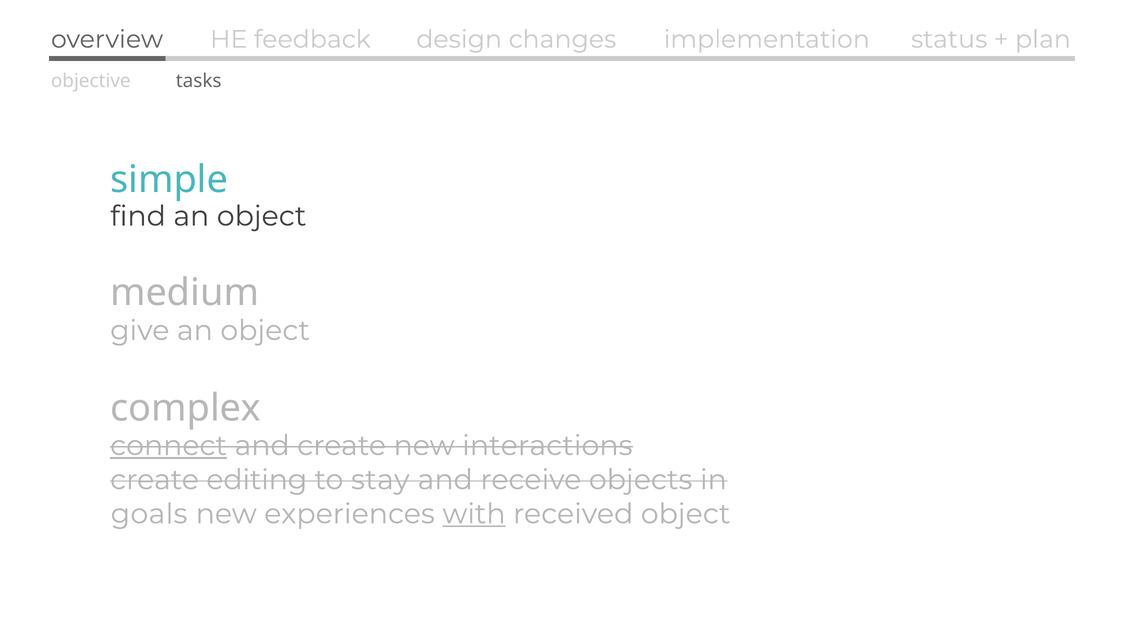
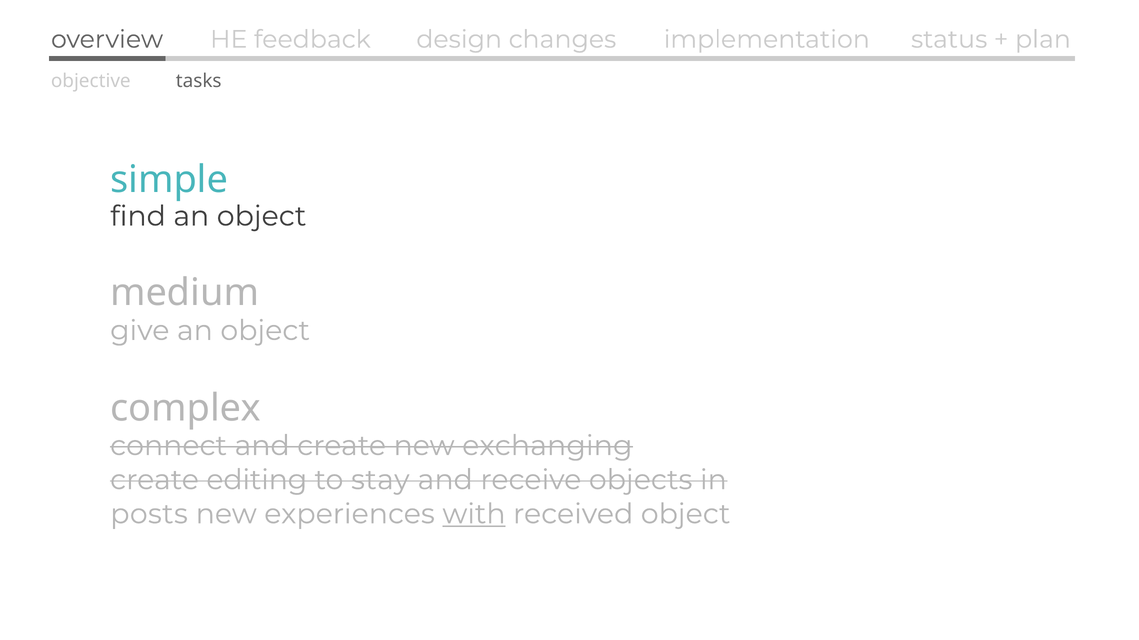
connect underline: present -> none (169, 446)
interactions: interactions -> exchanging (547, 446)
goals: goals -> posts (149, 515)
